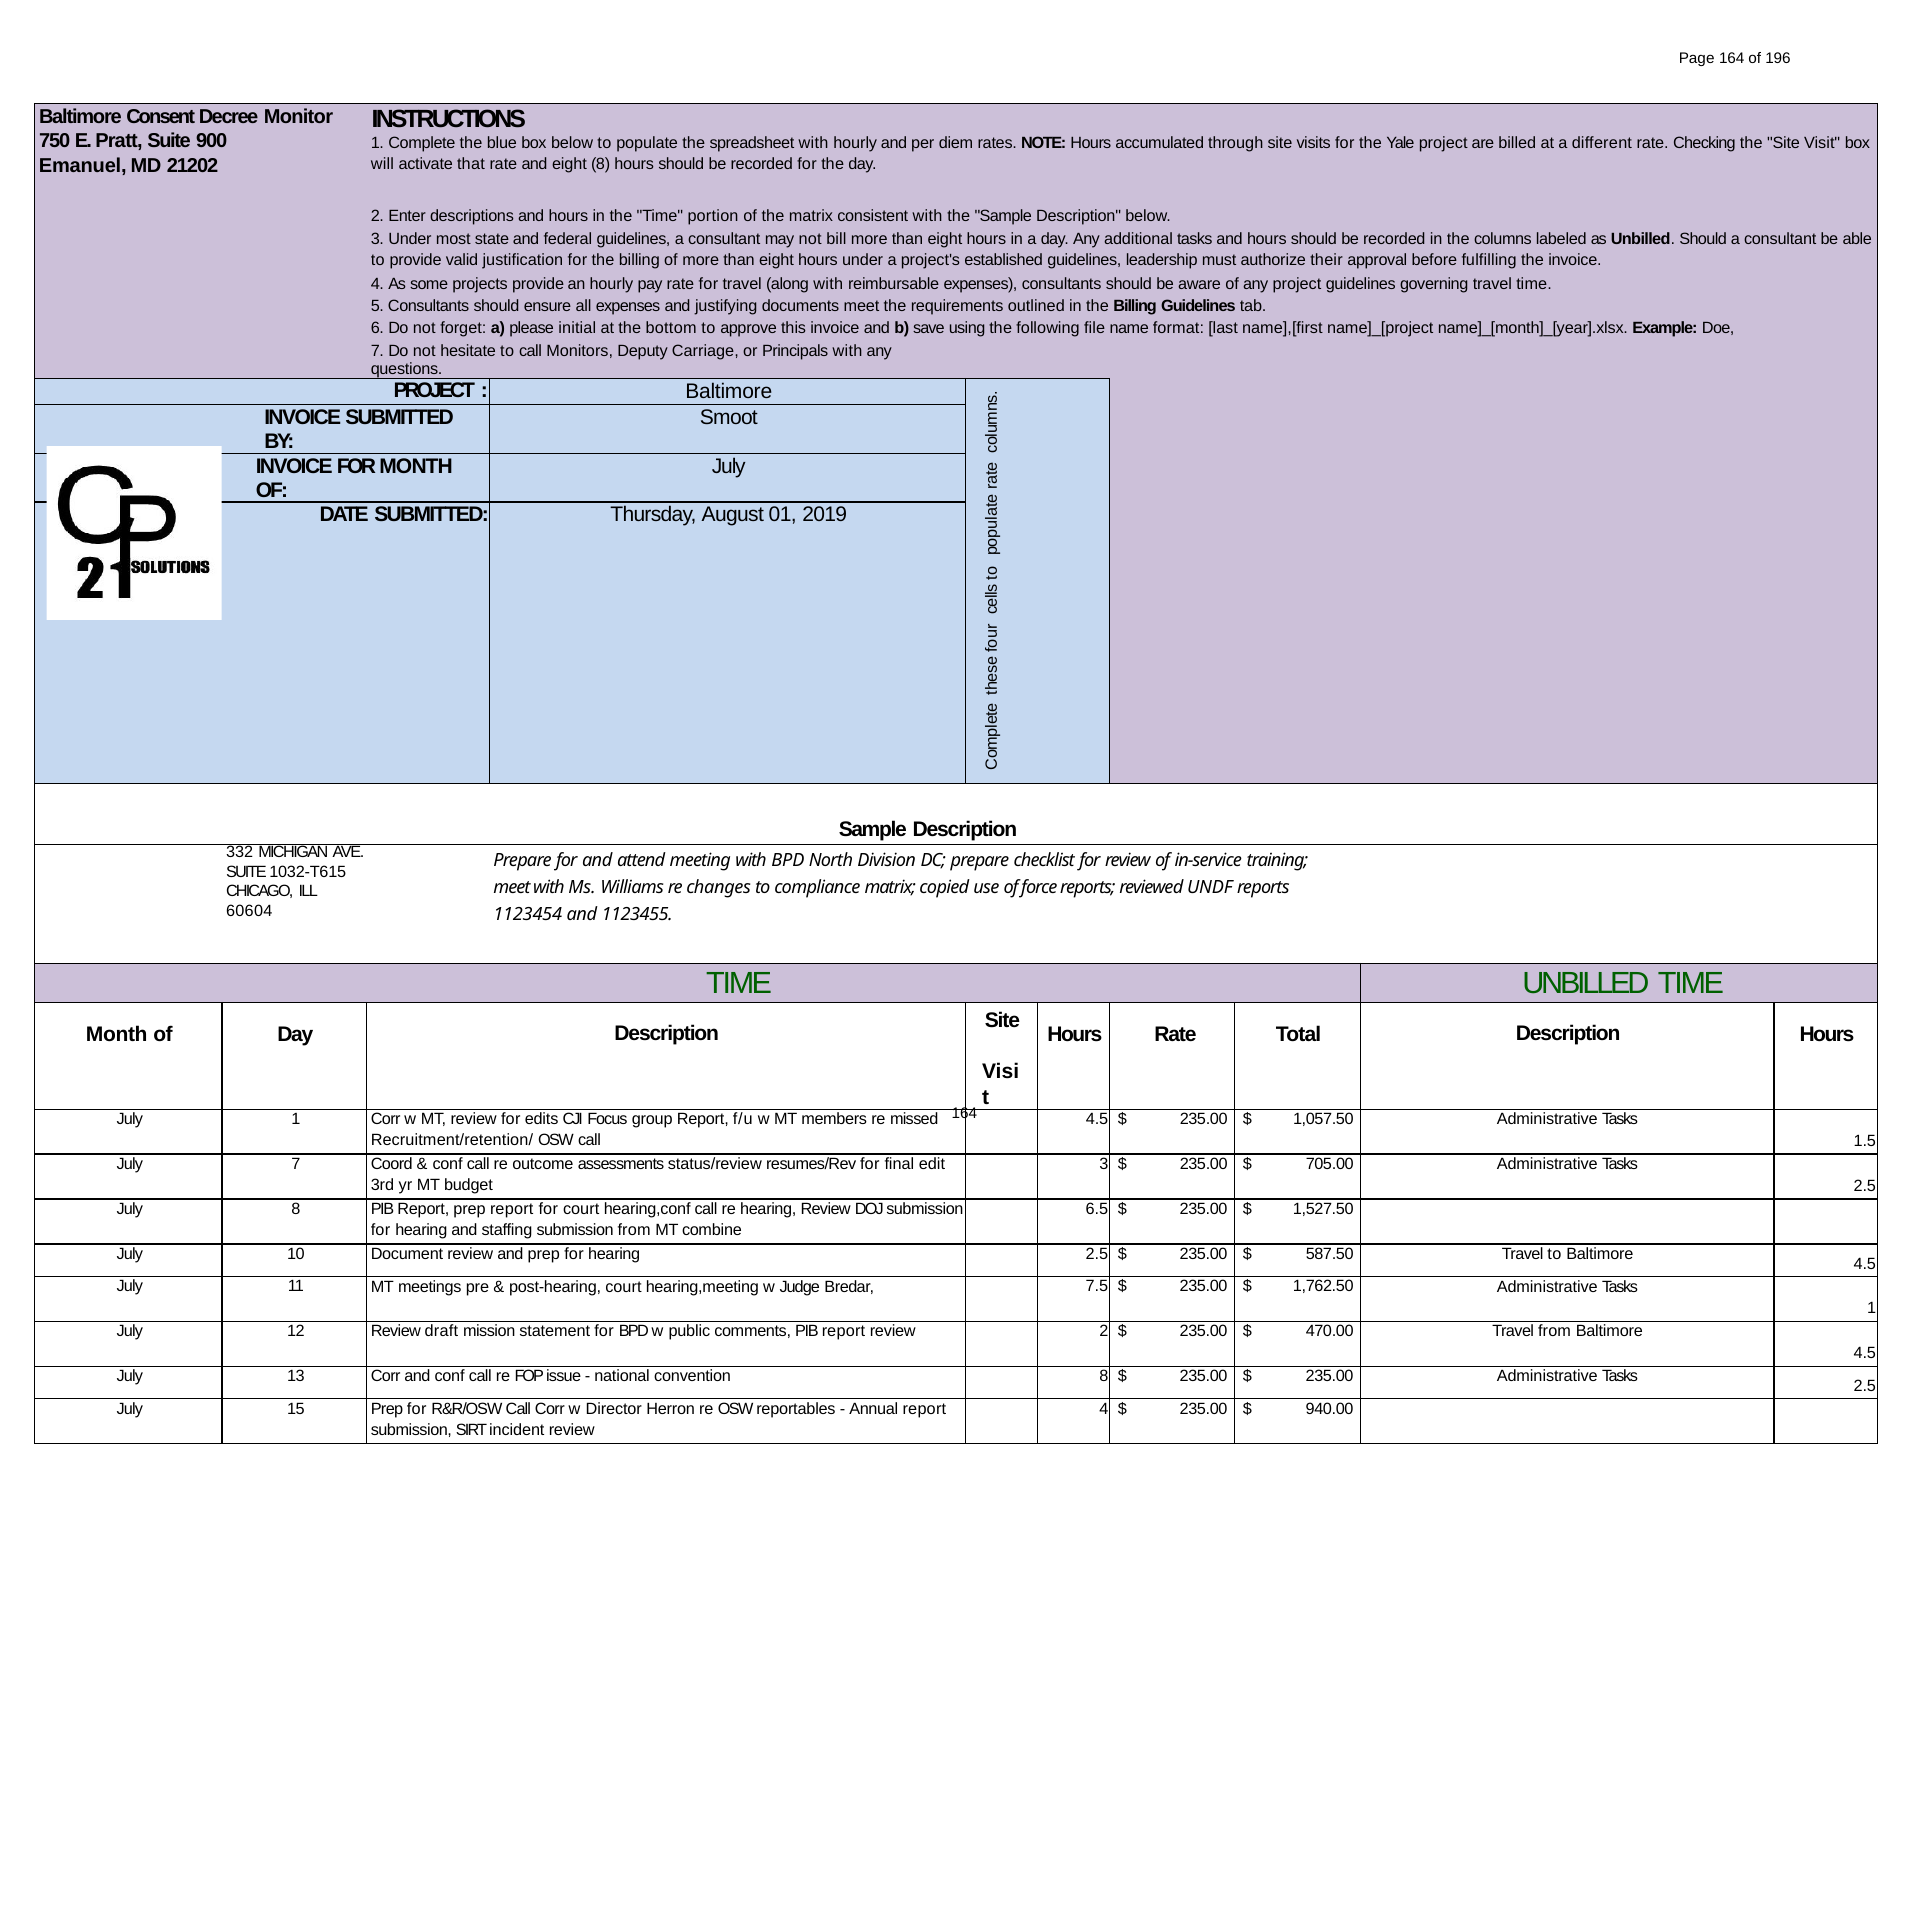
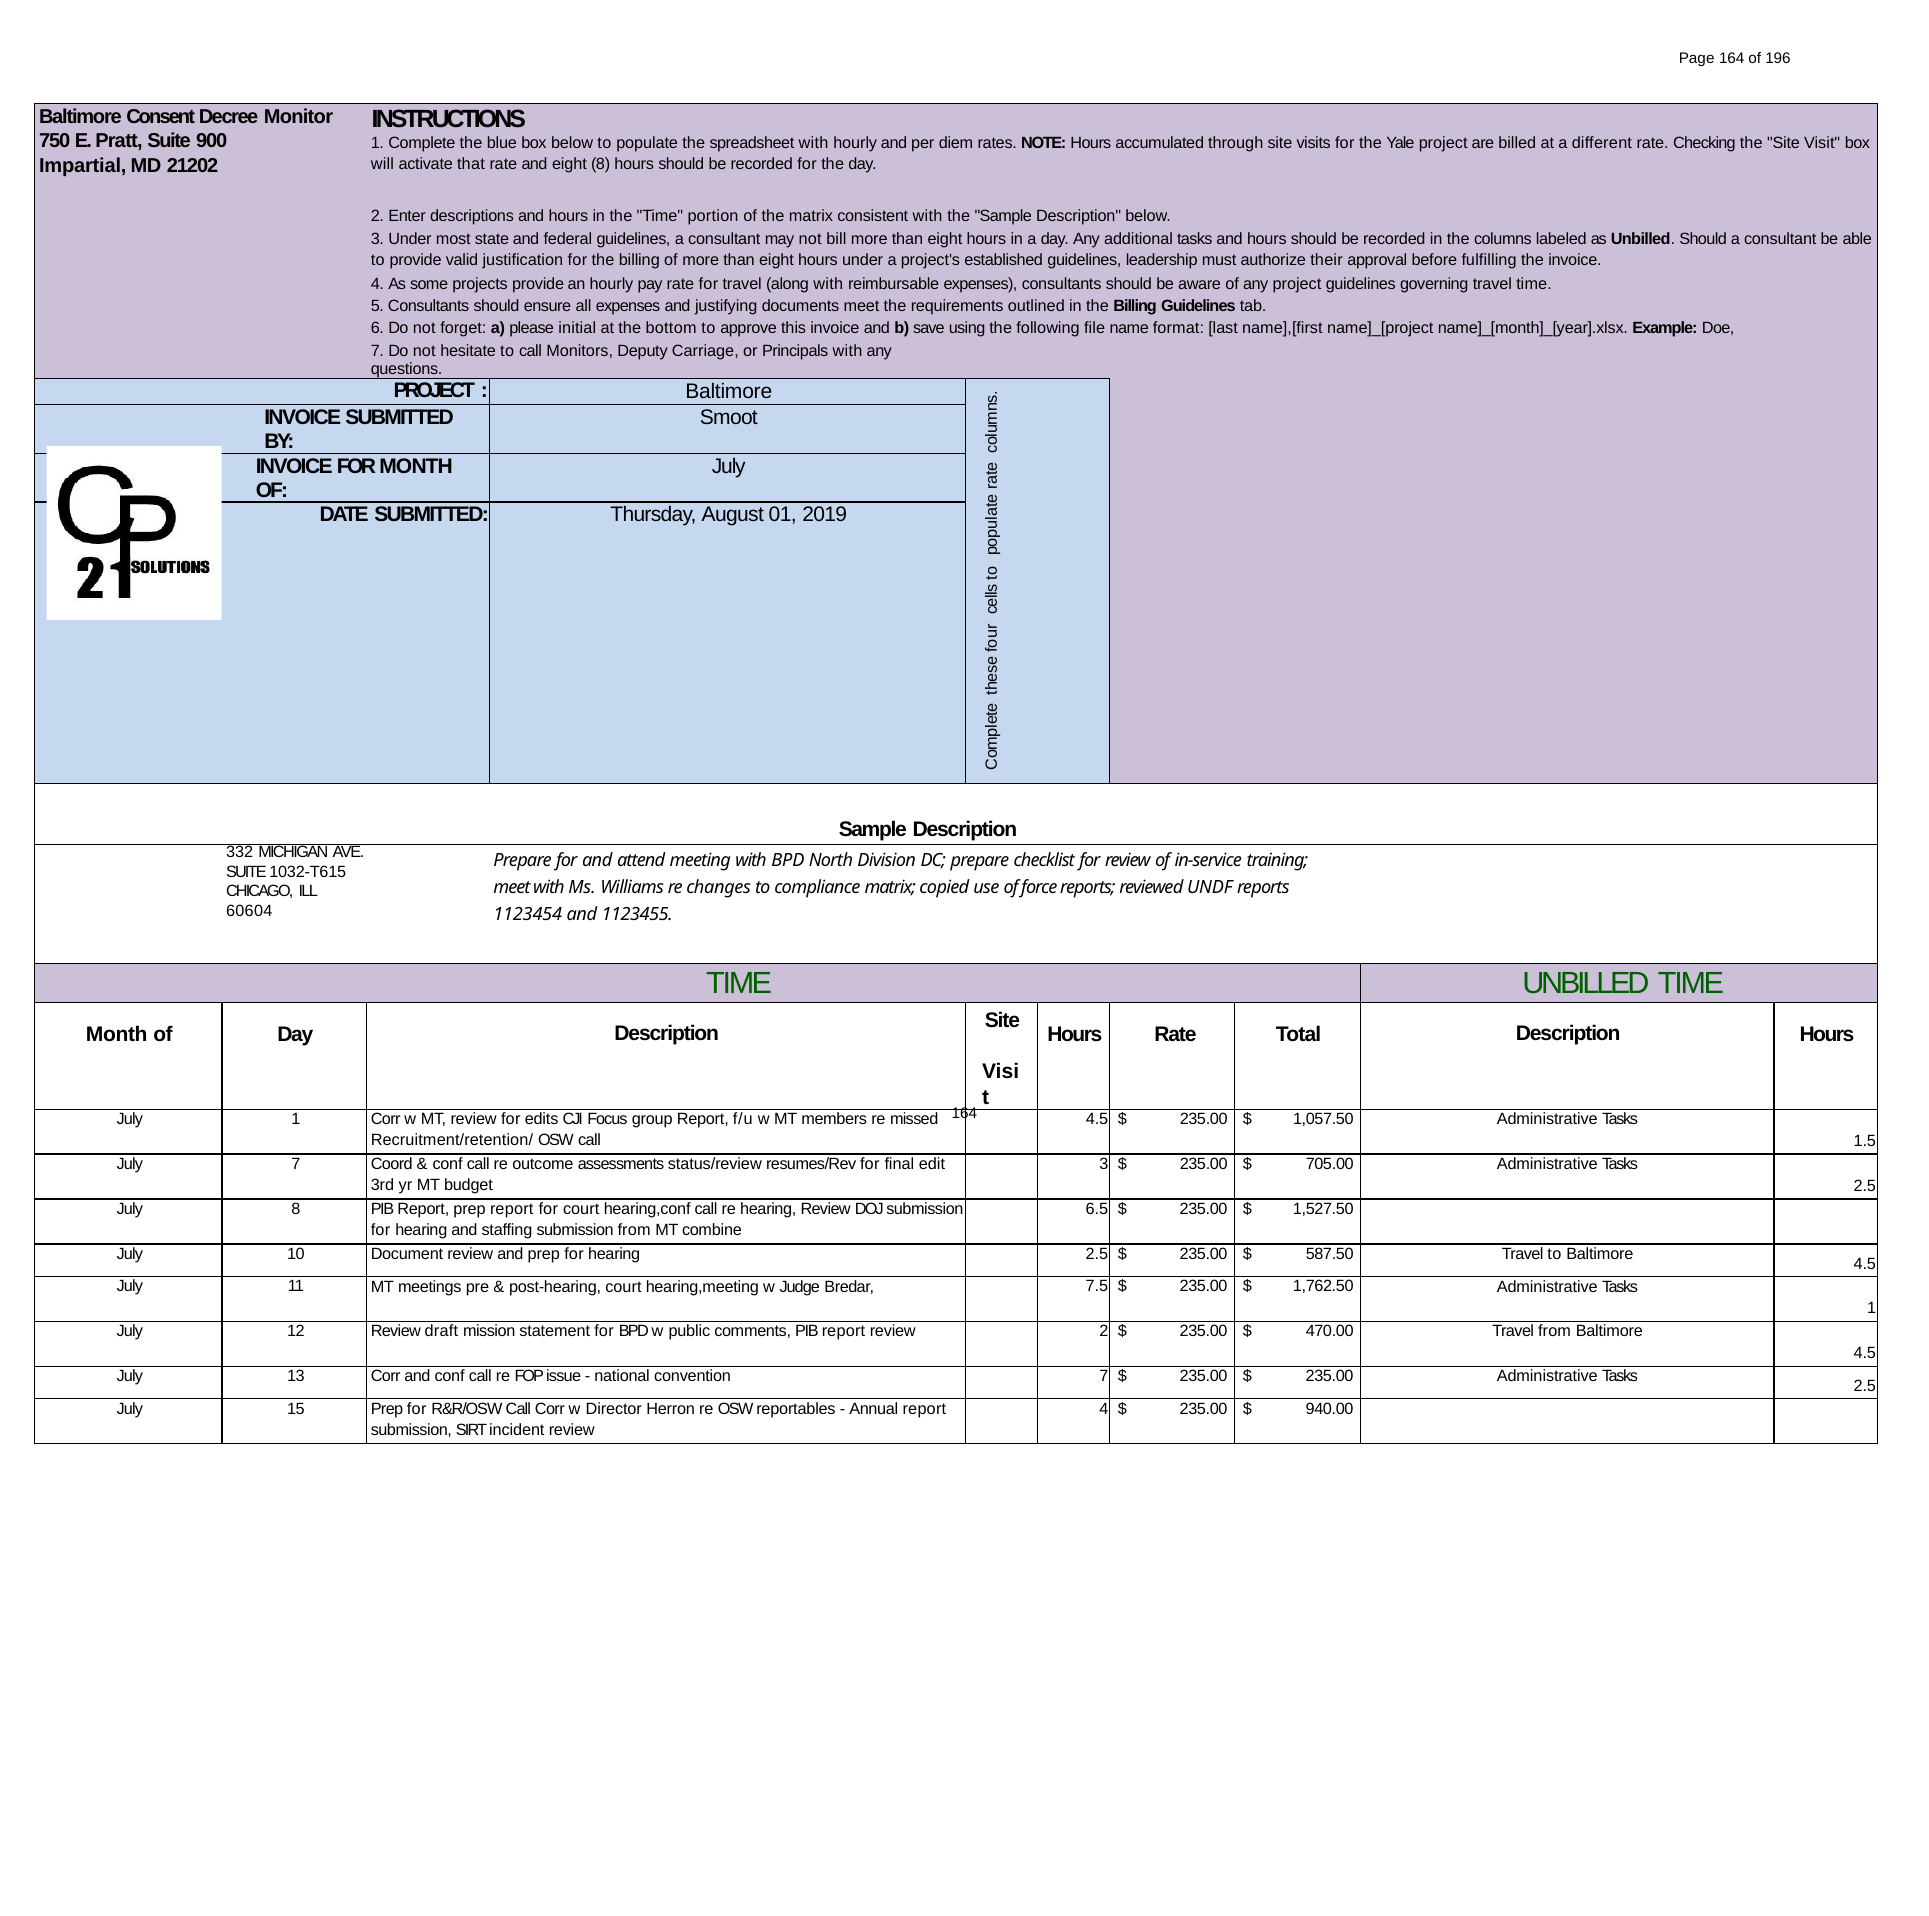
Emanuel: Emanuel -> Impartial (83, 166)
convention 8: 8 -> 7 (1104, 1376)
